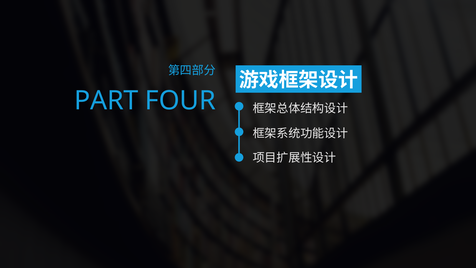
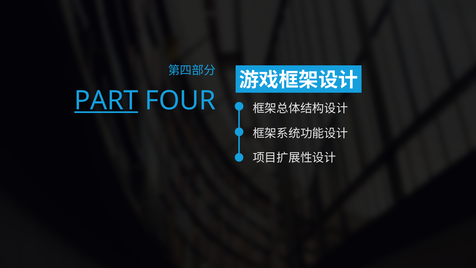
PART underline: none -> present (106, 101)
